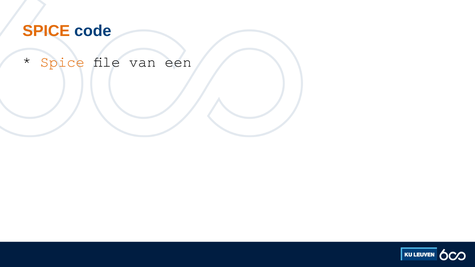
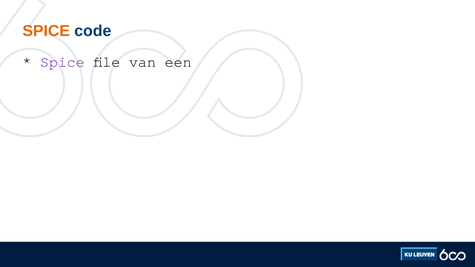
Spice colour: orange -> purple (63, 62)
